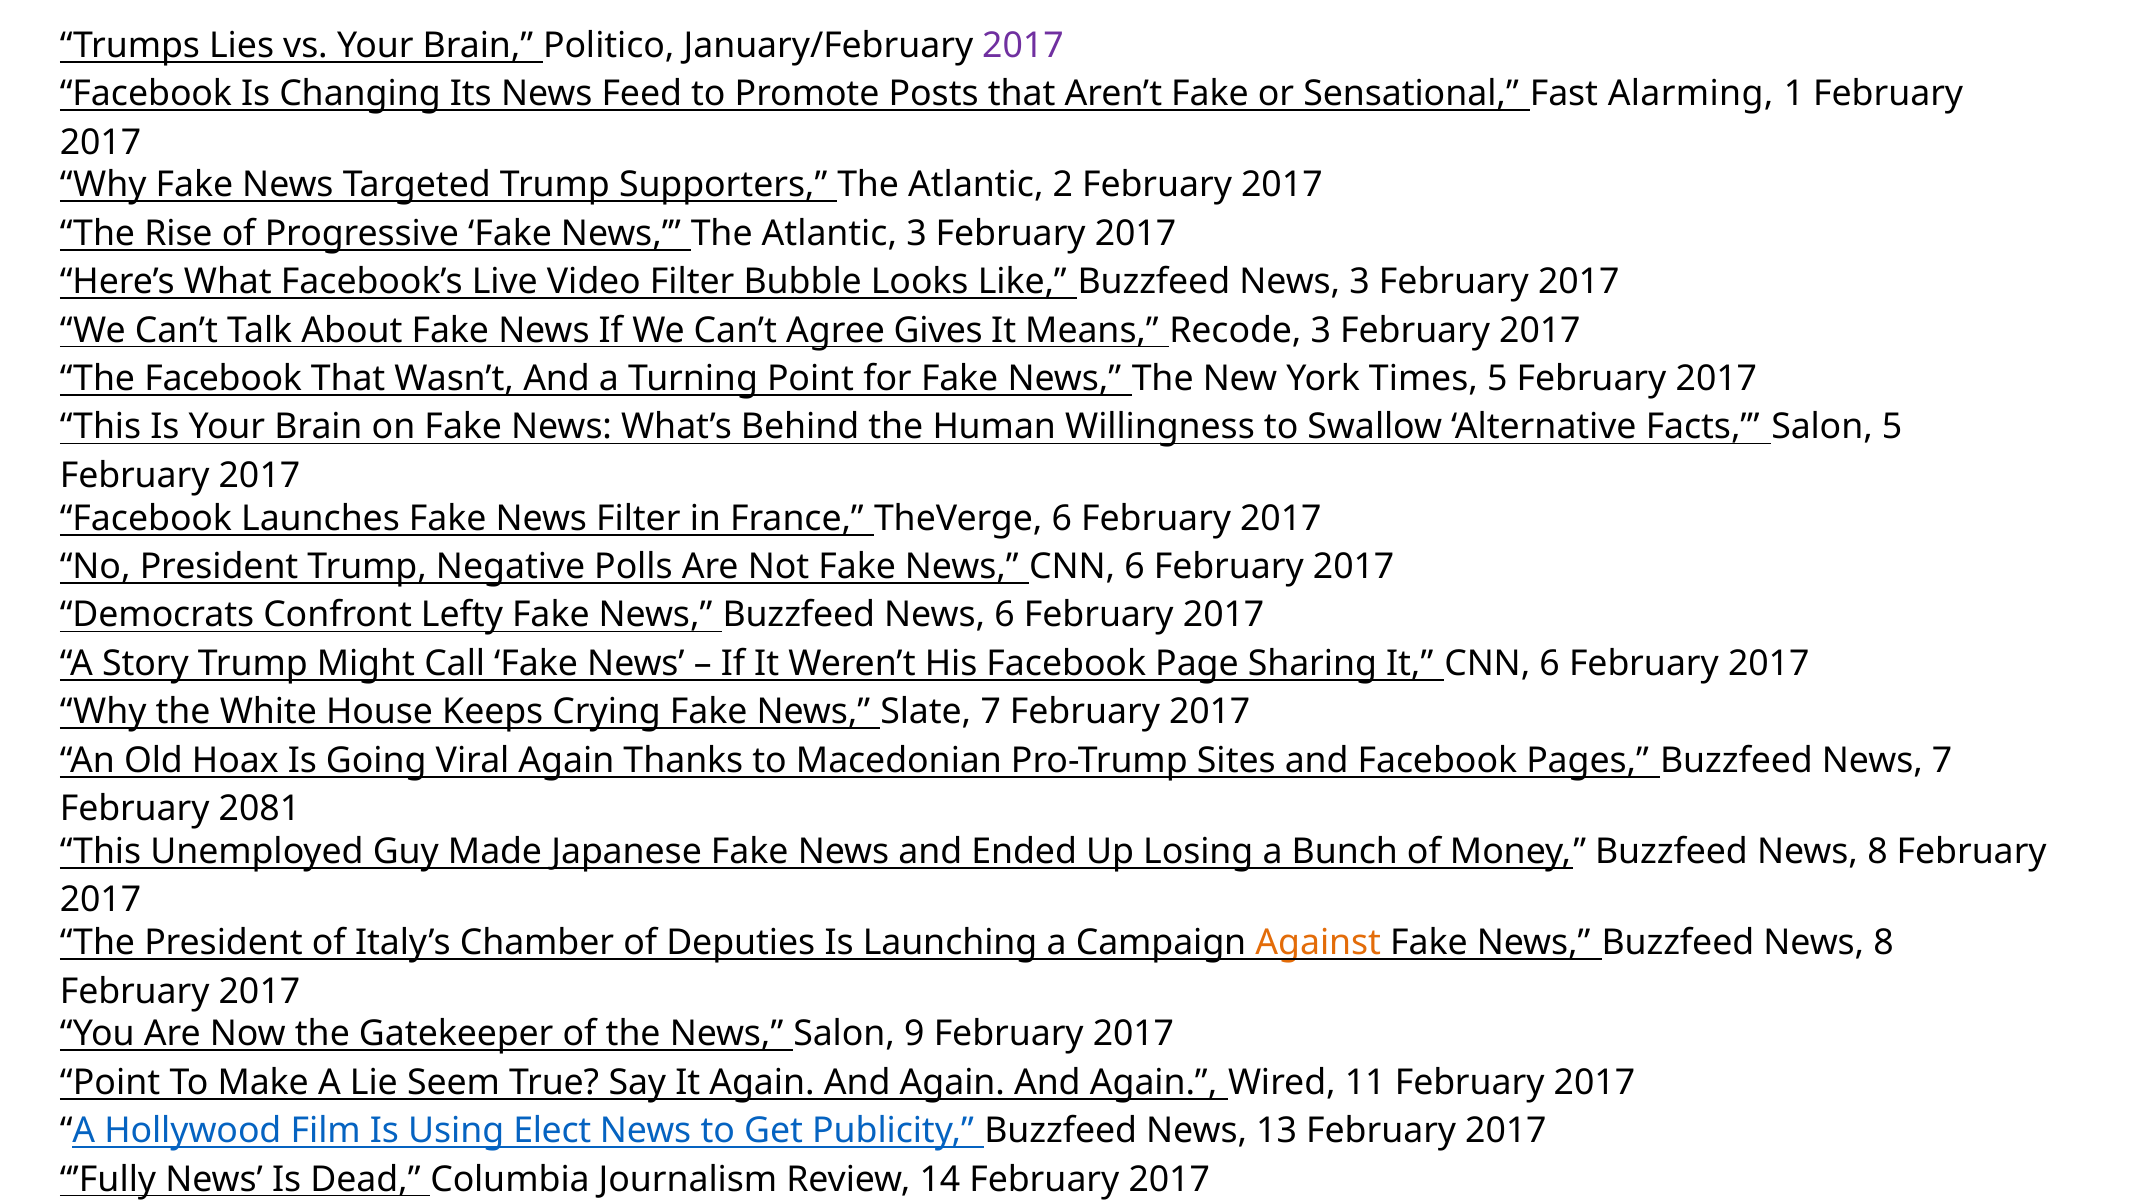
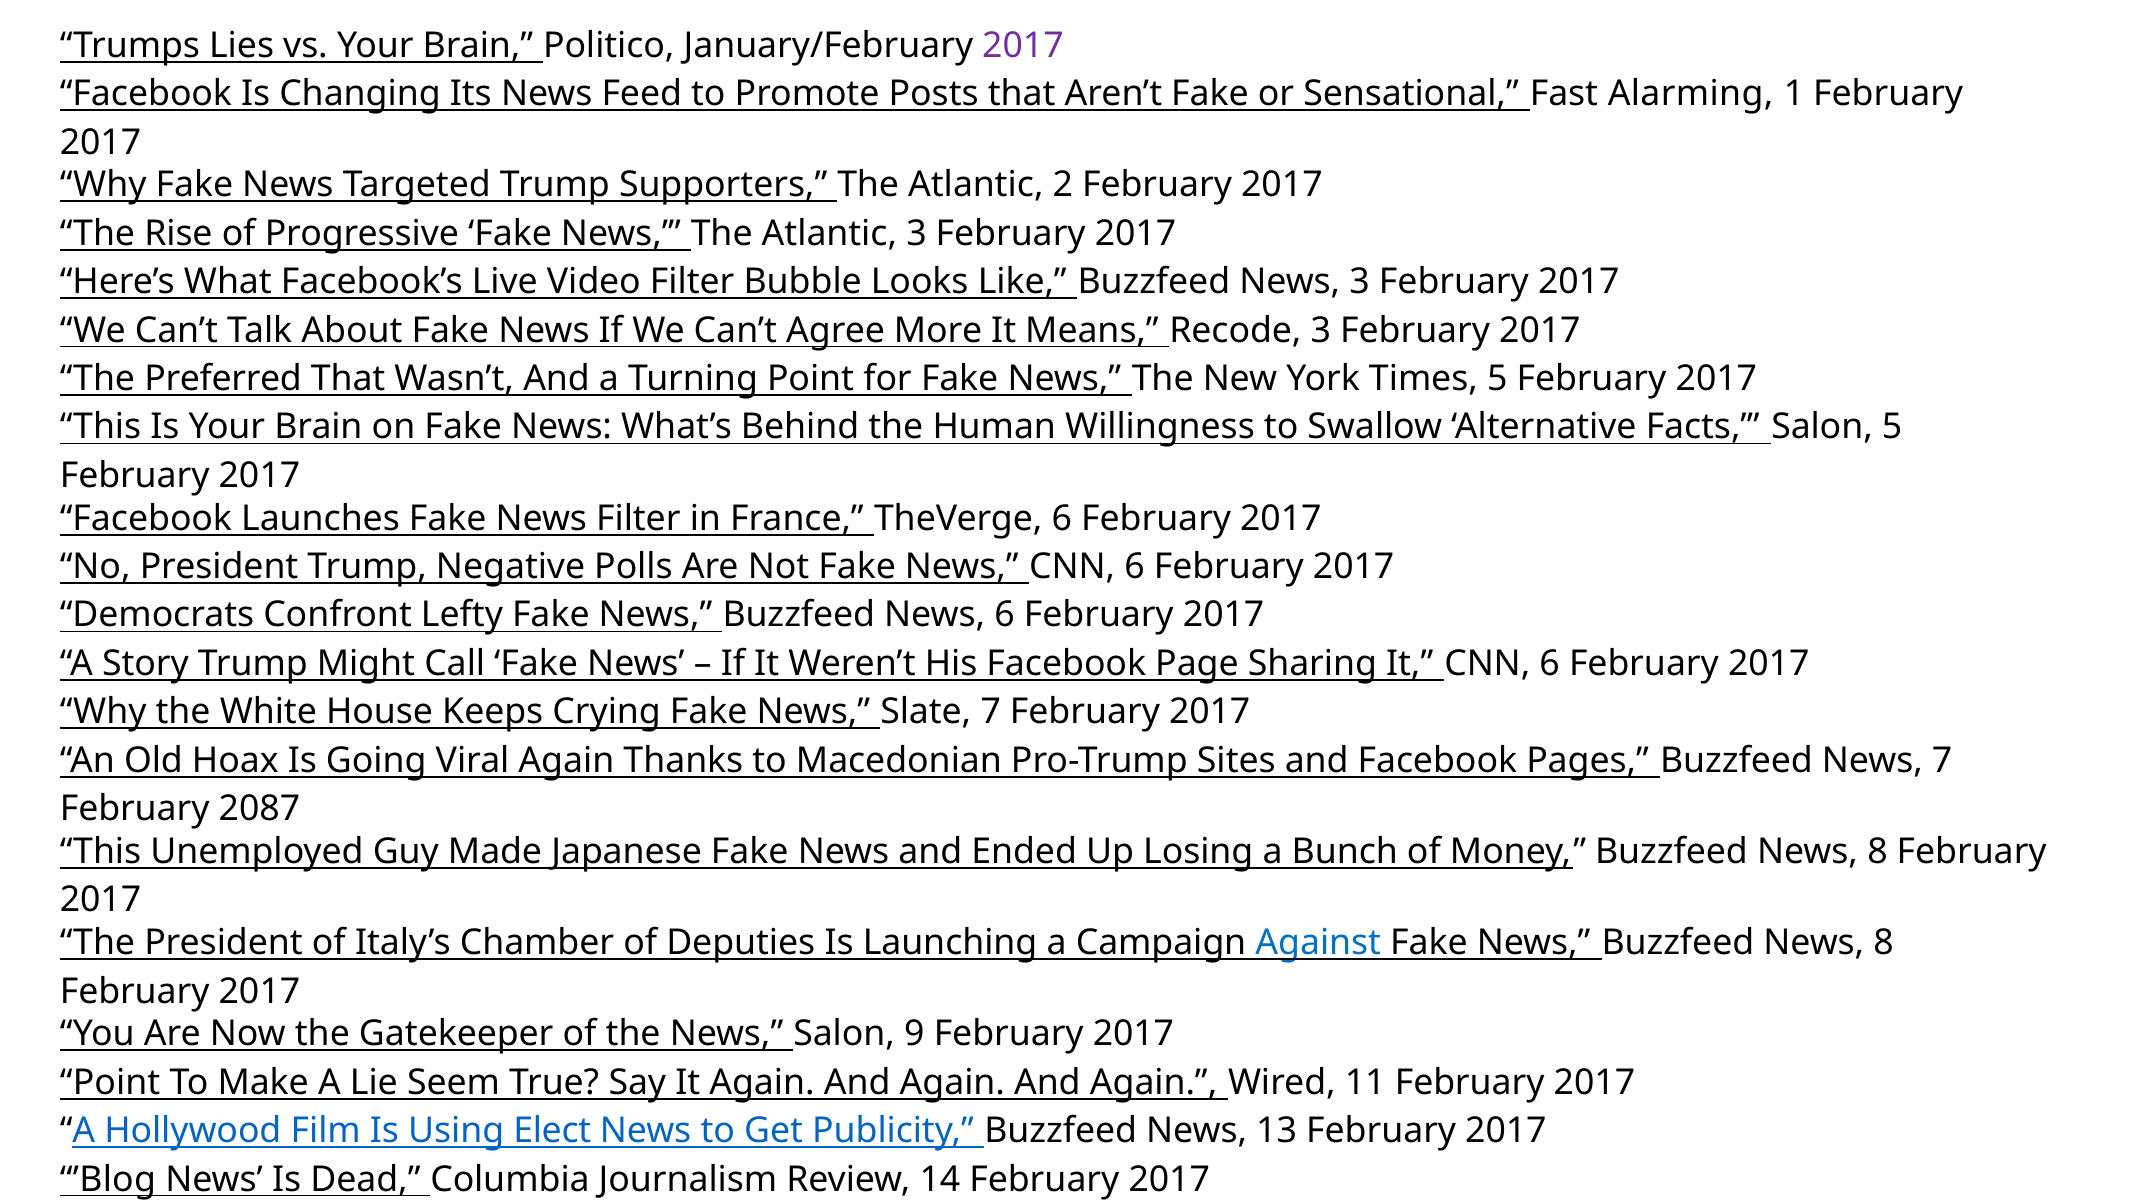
Agree Gives: Gives -> More (938, 330)
The Facebook: Facebook -> Preferred (223, 379)
2081: 2081 -> 2087 (259, 809)
Against colour: orange -> blue (1318, 943)
’Fully: ’Fully -> ’Blog (108, 1180)
